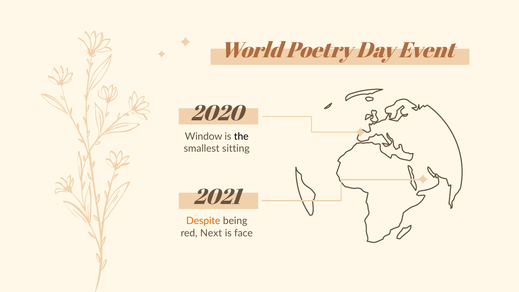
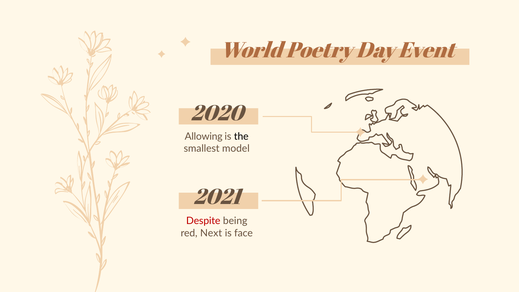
Window: Window -> Allowing (204, 136)
sitting: sitting -> model (236, 149)
Despite colour: orange -> red (203, 221)
